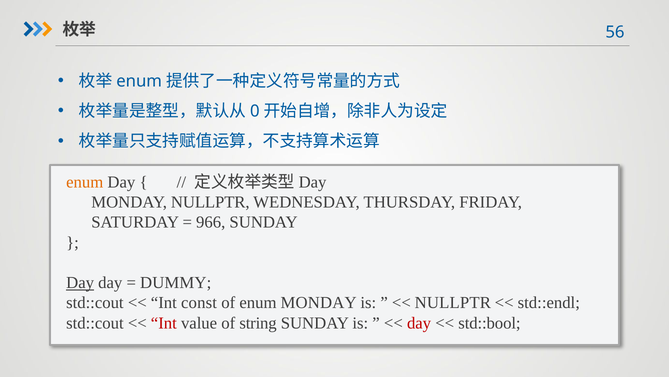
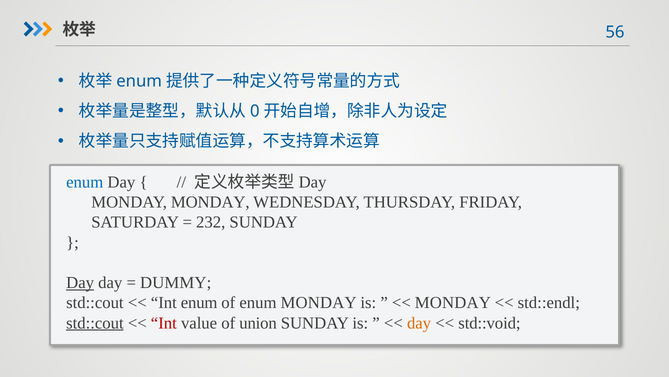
enum colour: orange -> blue (85, 182)
MONDAY NULLPTR: NULLPTR -> MONDAY (210, 202)
966: 966 -> 232 (211, 222)
Int const: const -> enum (199, 302)
NULLPTR: NULLPTR -> MONDAY (453, 302)
std::cout underline: none -> present (95, 322)
string: string -> union (258, 322)
day colour: red -> orange (419, 322)
std::bool: std::bool -> std::void (489, 322)
